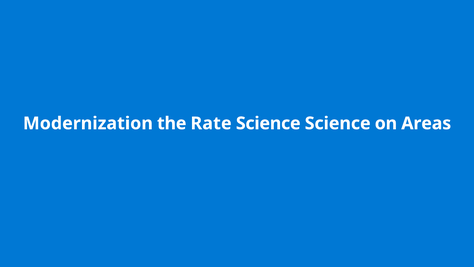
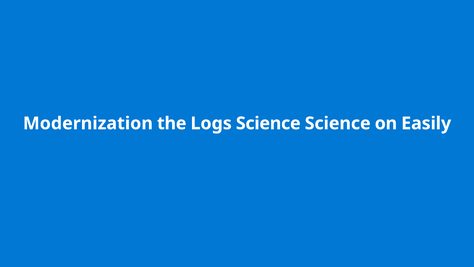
Rate: Rate -> Logs (211, 123)
Areas: Areas -> Easily (426, 123)
